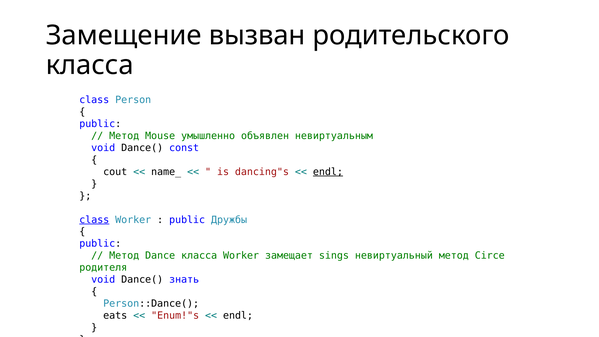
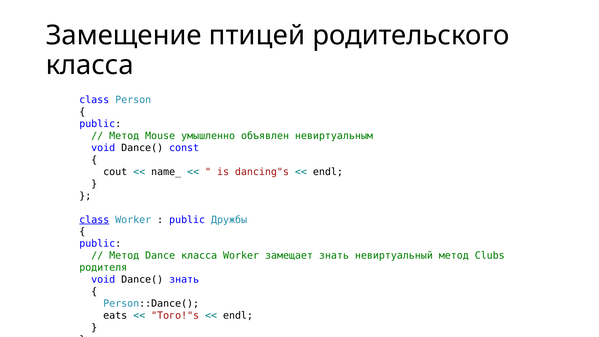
вызван: вызван -> птицей (257, 35)
endl underline: present -> none (328, 172)
замещает sings: sings -> знать (334, 256)
Circe: Circe -> Clubs (490, 256)
Enum!"s: Enum!"s -> Того!"s (175, 315)
